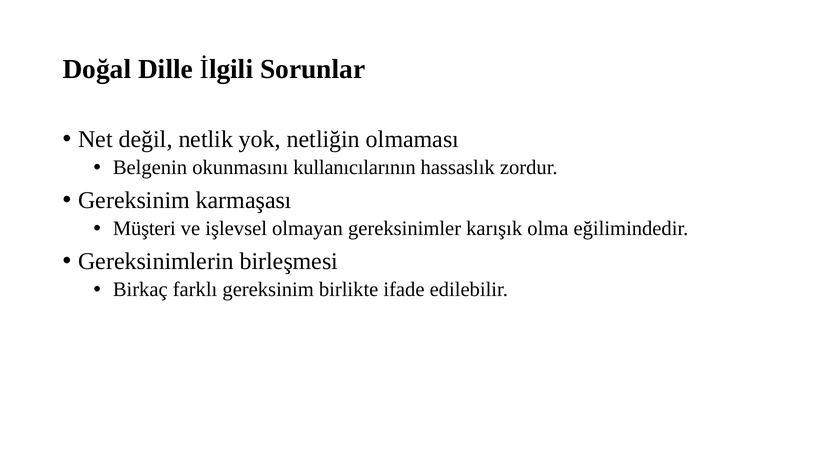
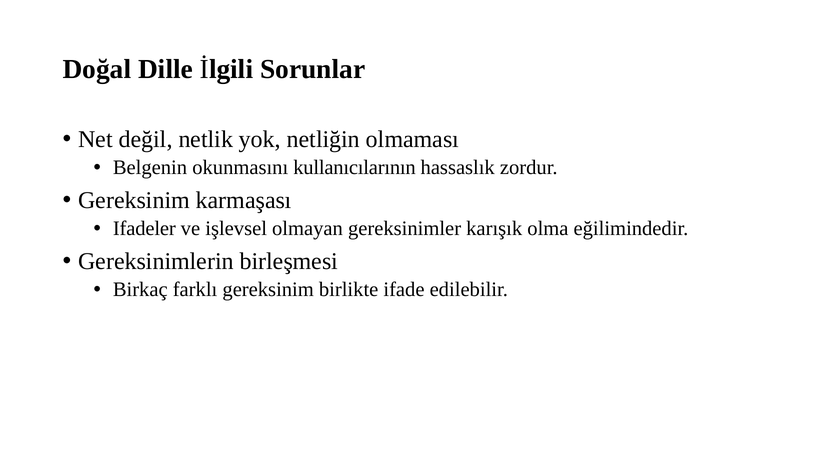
Müşteri: Müşteri -> Ifadeler (144, 229)
